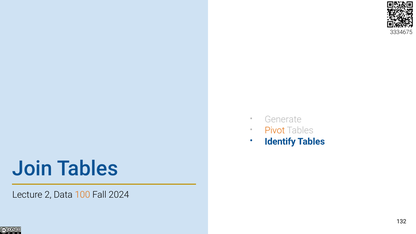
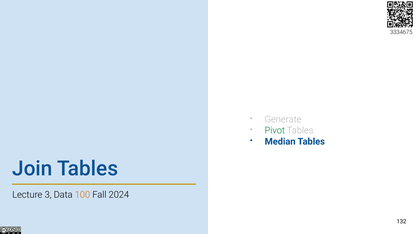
Pivot colour: orange -> green (275, 130)
Identify: Identify -> Median (280, 142)
2: 2 -> 3 (48, 195)
